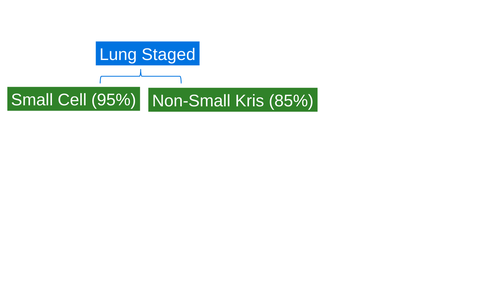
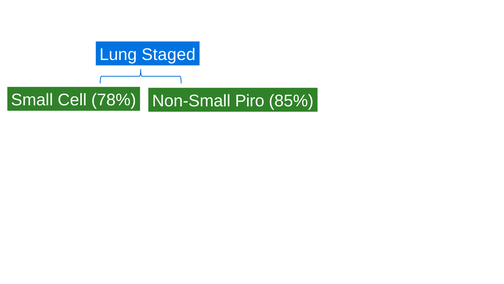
95%: 95% -> 78% (114, 100)
Kris: Kris -> Piro (250, 101)
